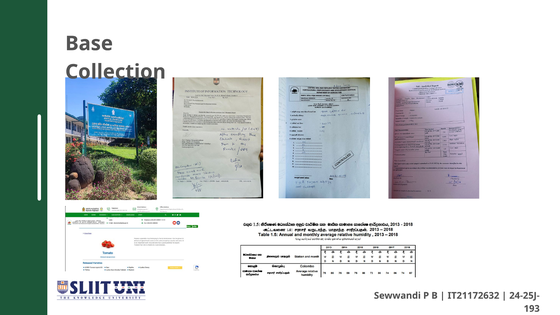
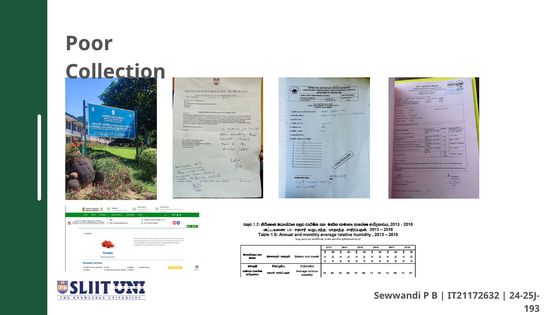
Base: Base -> Poor (89, 44)
